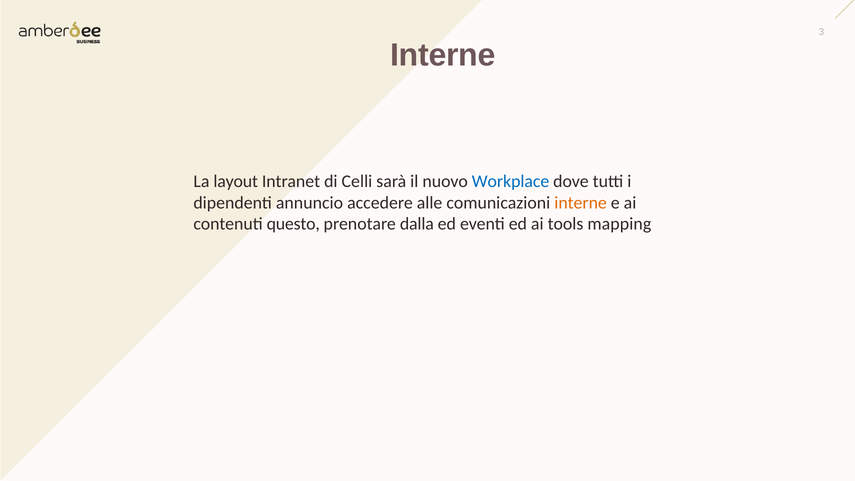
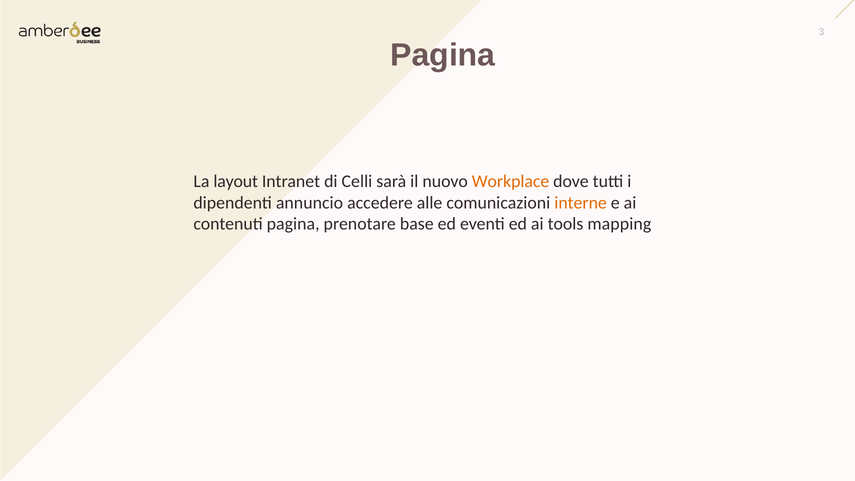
Interne: Interne -> Pagina (443, 55)
Workplace colour: blue -> orange (511, 181)
contenuti questo: questo -> pagina (293, 224)
dalla: dalla -> base (417, 224)
